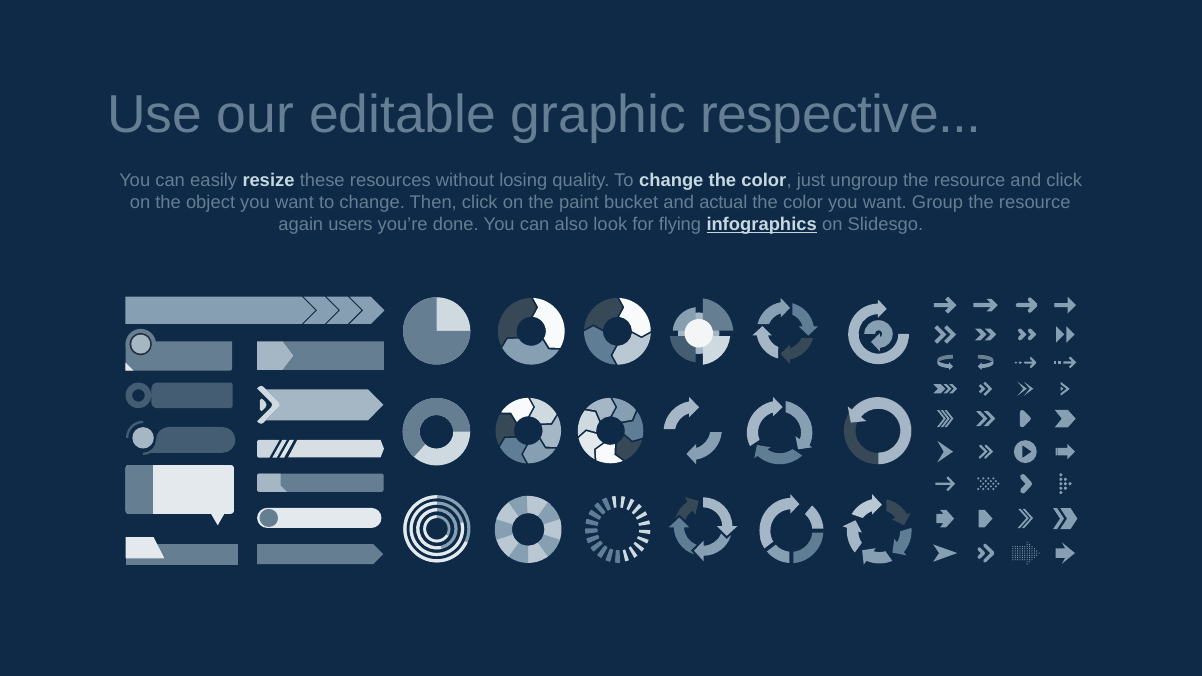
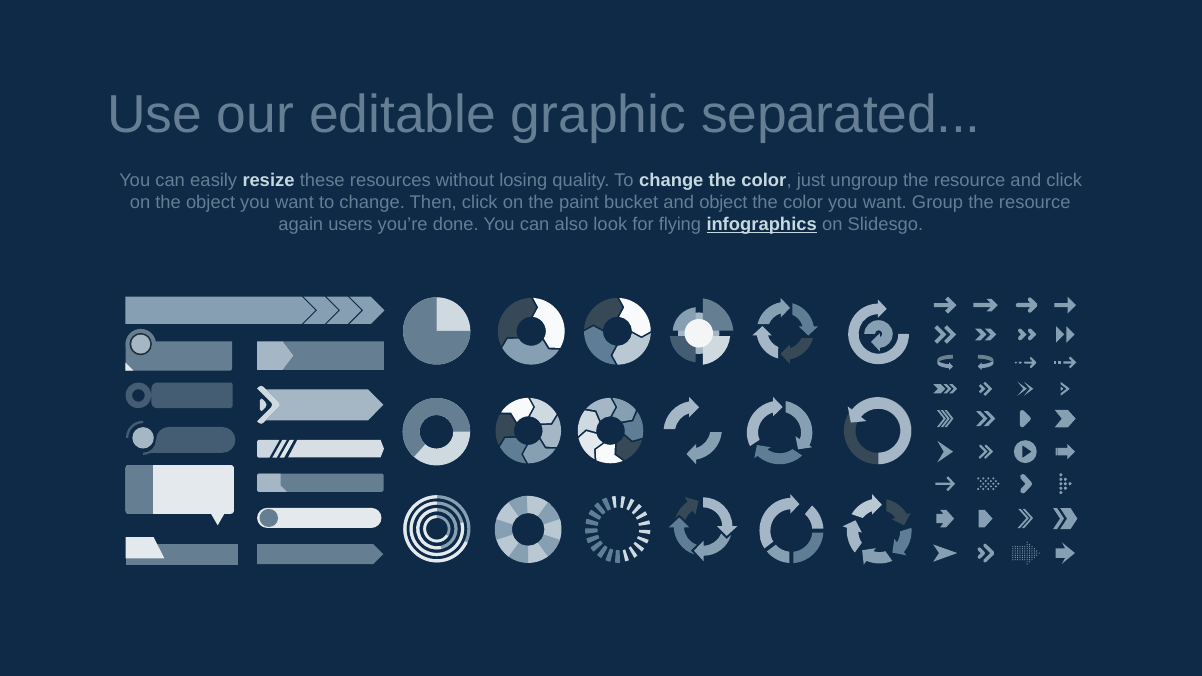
respective: respective -> separated (841, 115)
and actual: actual -> object (723, 202)
